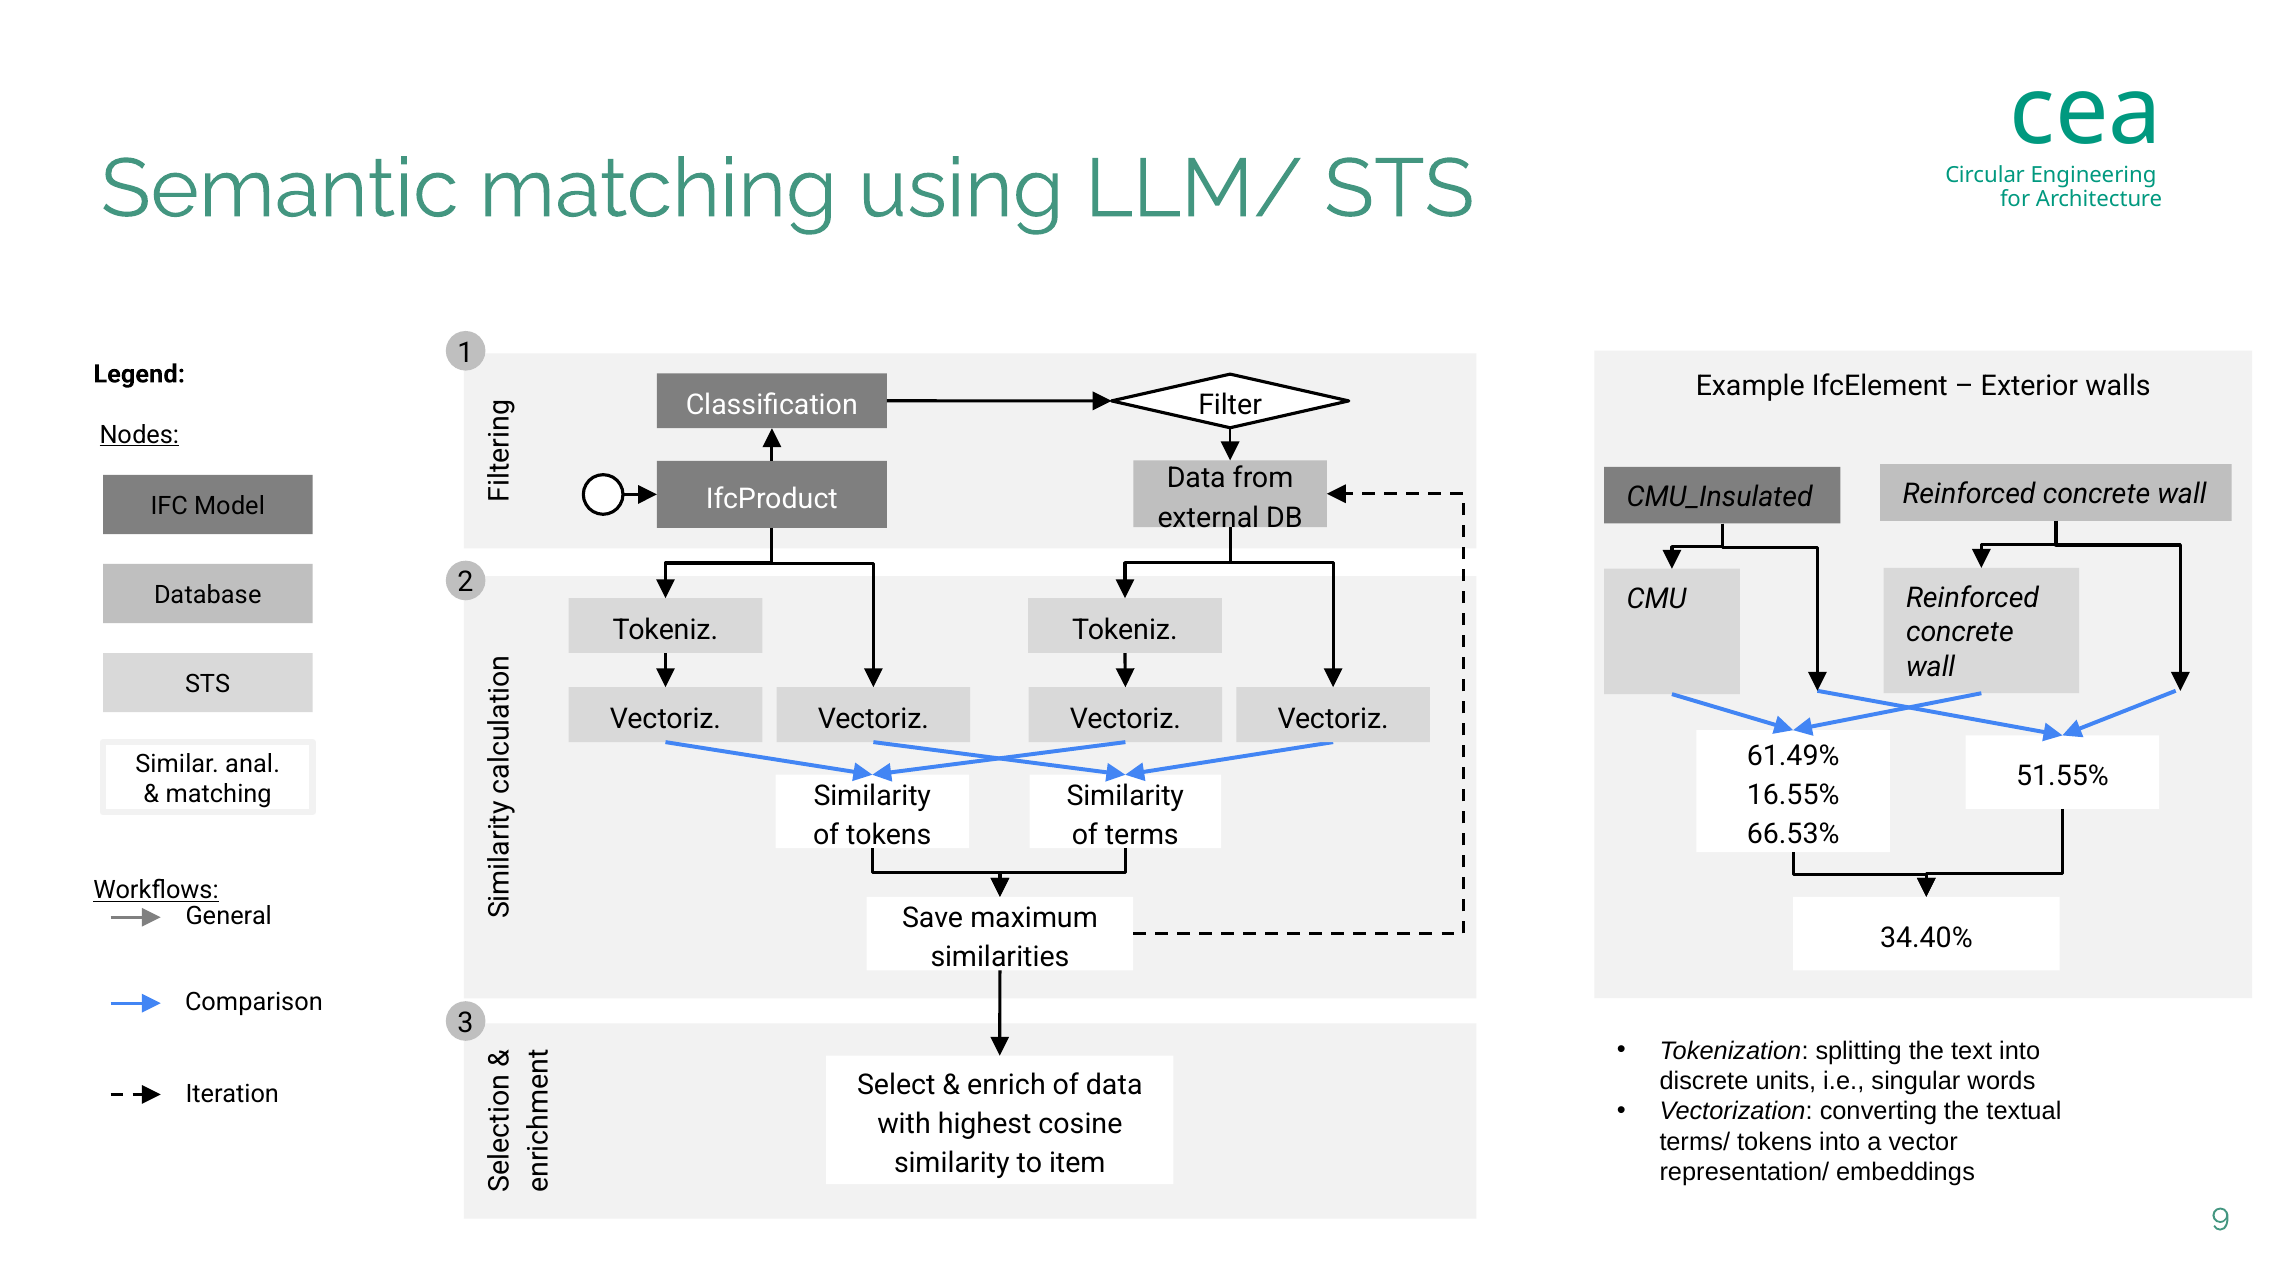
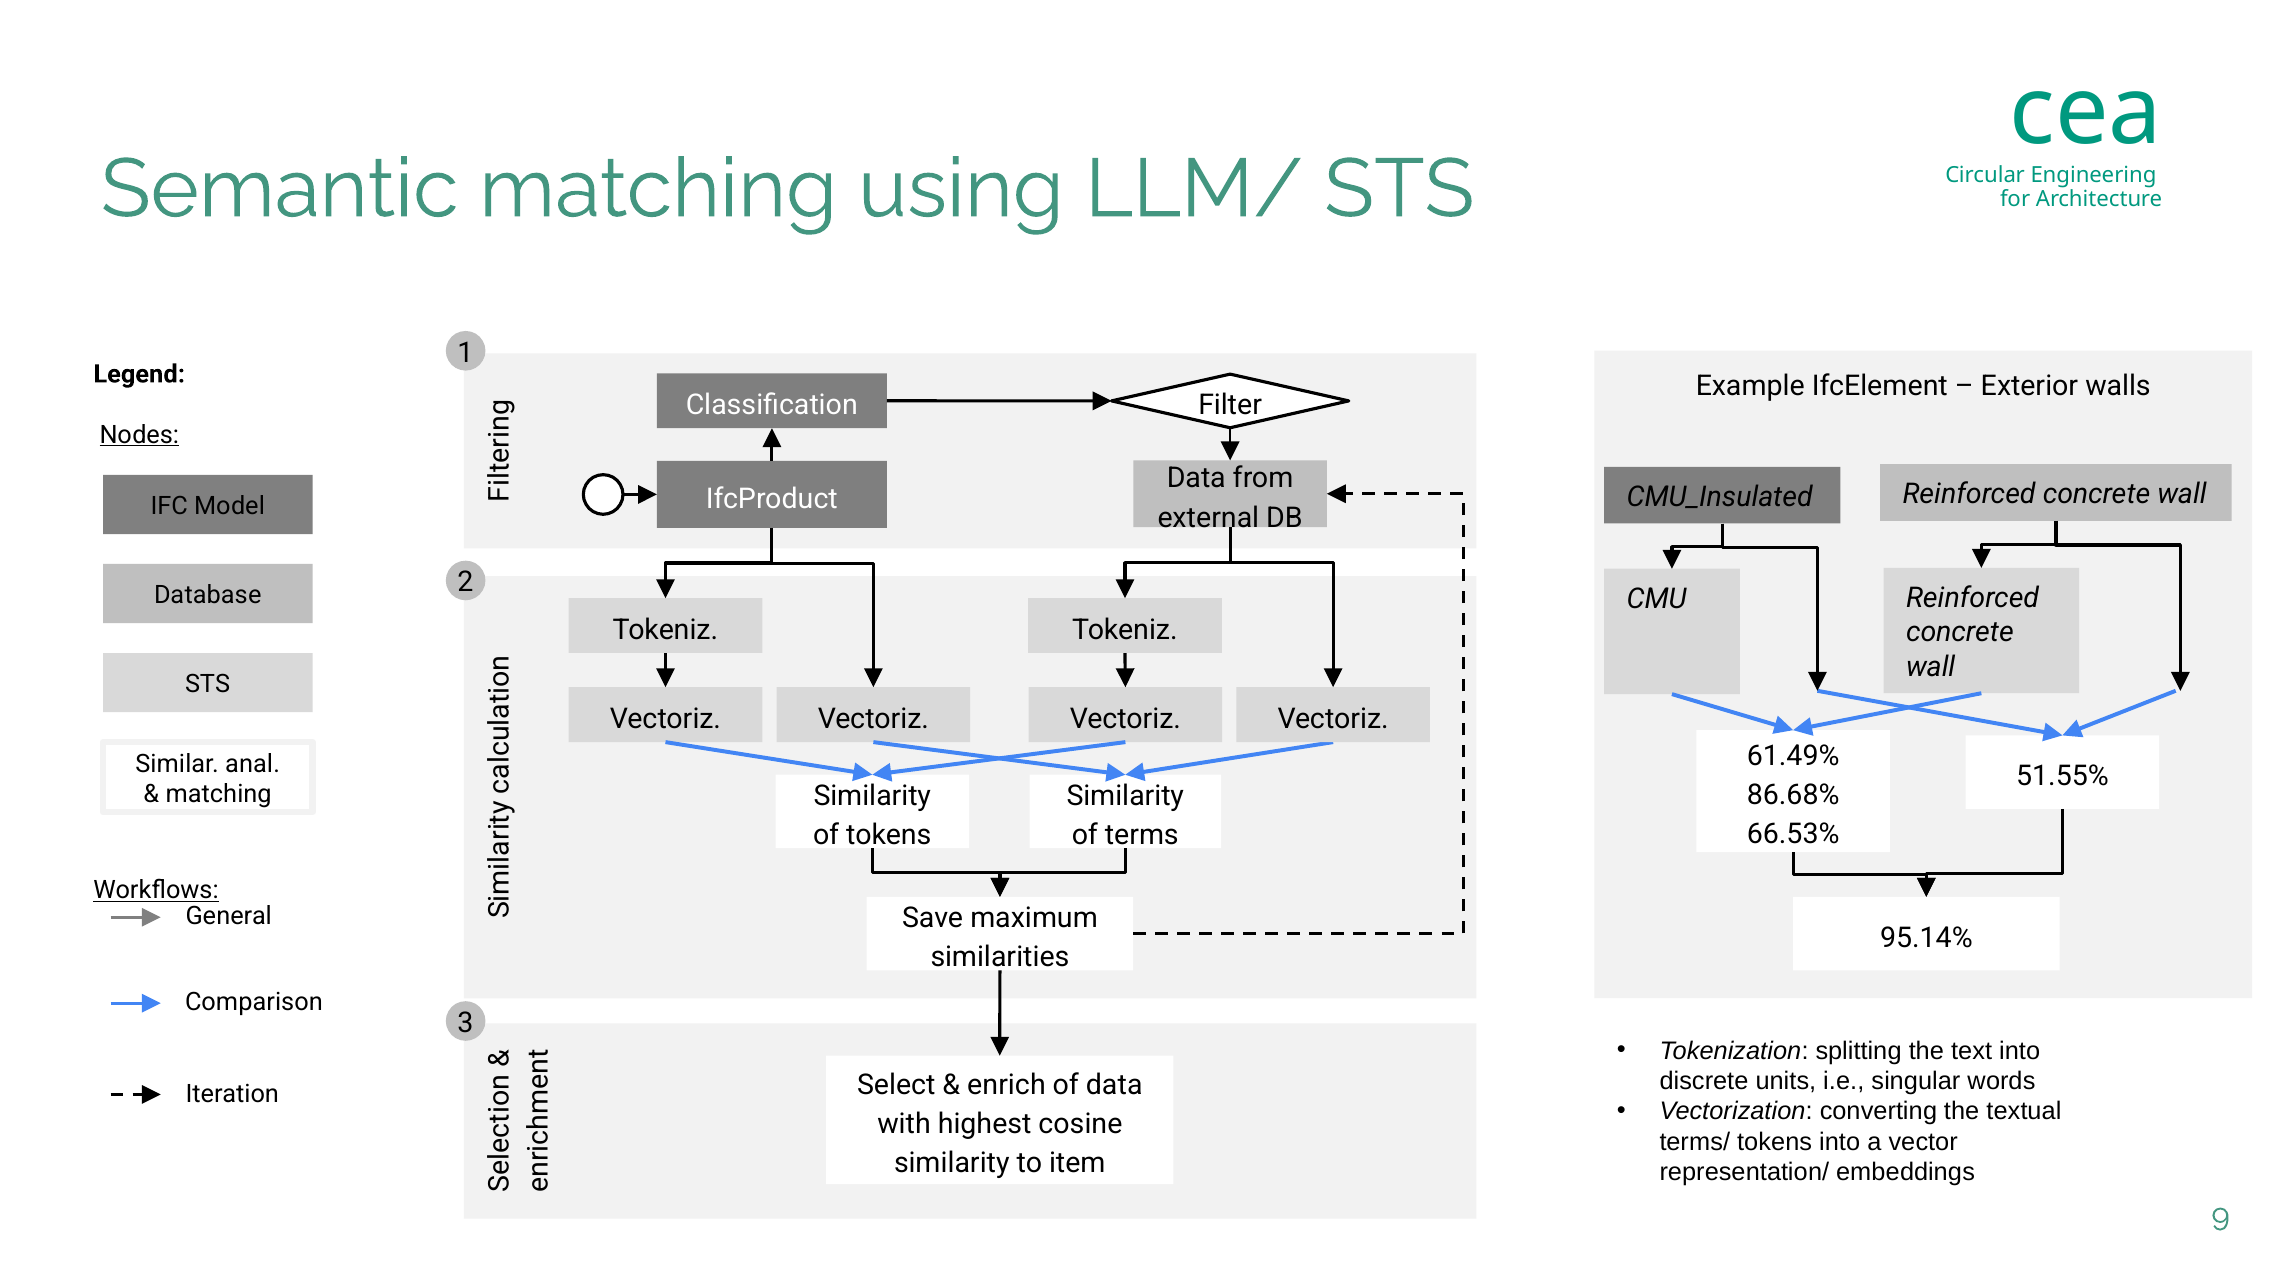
16.55%: 16.55% -> 86.68% (1793, 796)
34.40%: 34.40% -> 95.14% (1926, 938)
